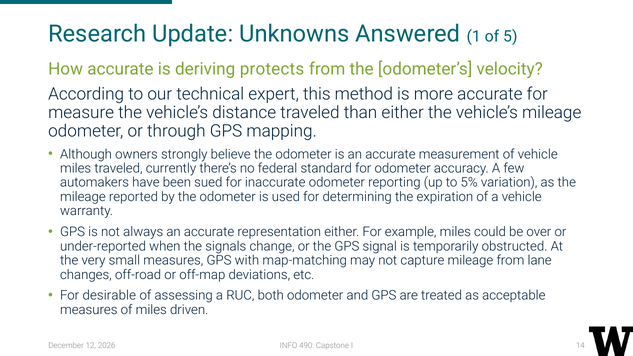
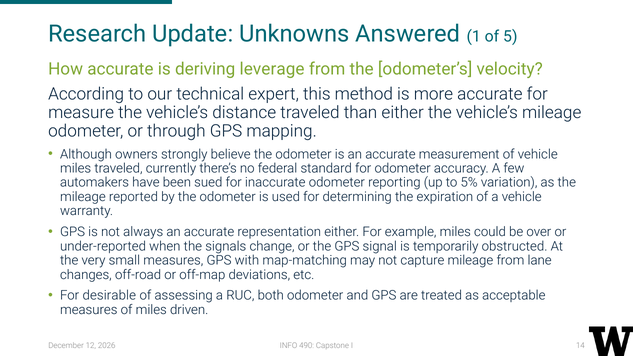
protects: protects -> leverage (272, 69)
